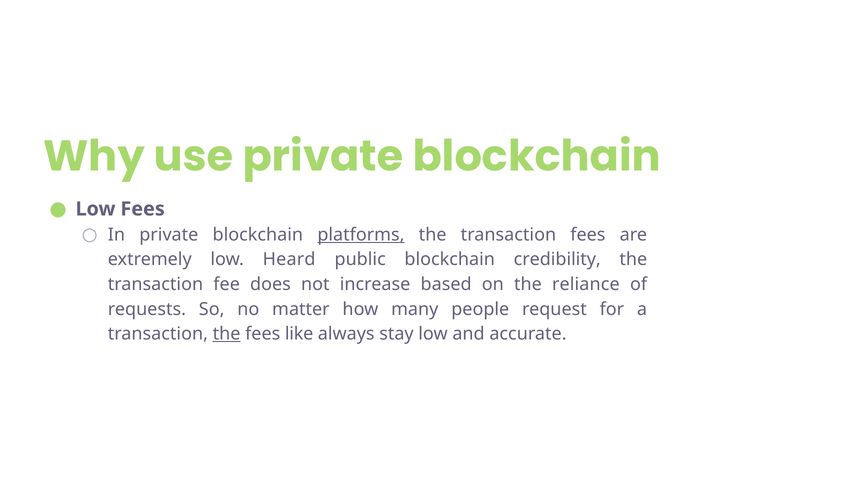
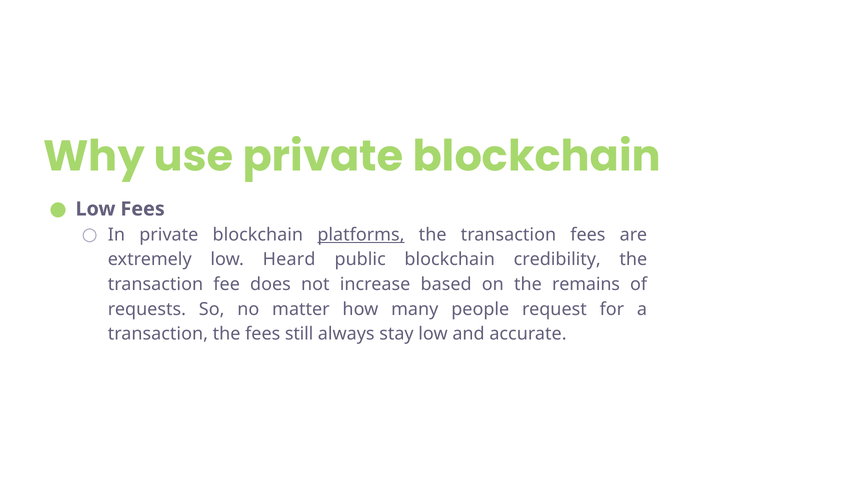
reliance: reliance -> remains (586, 285)
the underline: present -> none (227, 334)
like: like -> still (299, 334)
